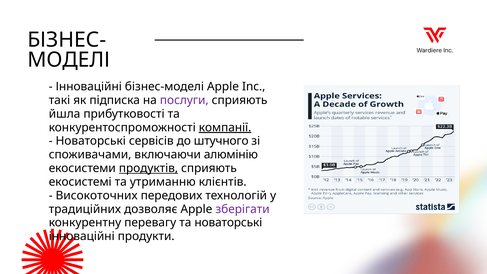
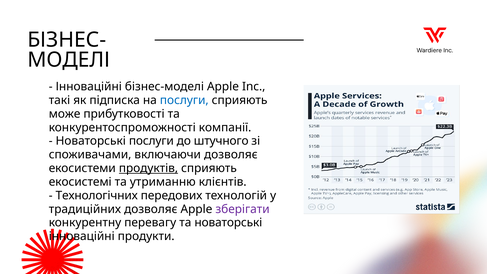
послуги colour: purple -> blue (184, 100)
йшла: йшла -> може (65, 114)
компанії underline: present -> none (225, 127)
Новаторські сервісів: сервісів -> послуги (151, 141)
включаючи алюмінію: алюмінію -> дозволяє (231, 155)
Високоточних: Високоточних -> Технологічних (97, 195)
